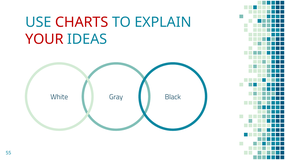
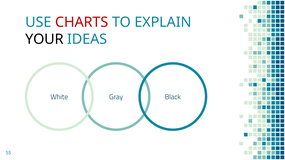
YOUR colour: red -> black (44, 39)
